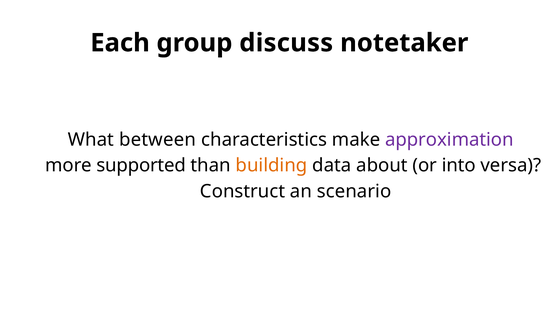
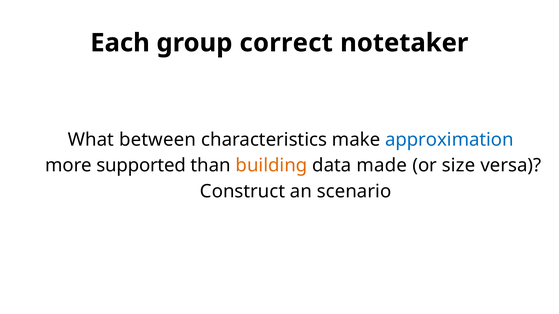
discuss: discuss -> correct (286, 43)
approximation colour: purple -> blue (449, 140)
about: about -> made (382, 166)
into: into -> size (459, 166)
